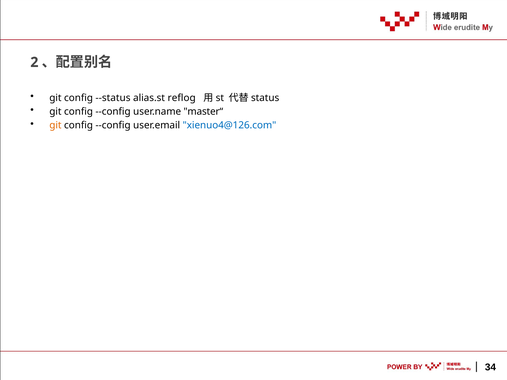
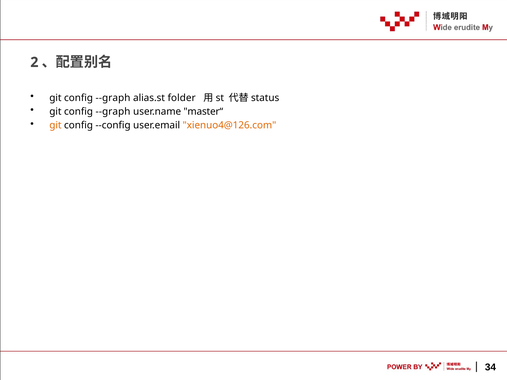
--status: --status -> --graph (113, 98)
reflog: reflog -> folder (182, 98)
--config: --config -> --graph (113, 112)
xienuo4@126.com colour: blue -> orange (229, 125)
